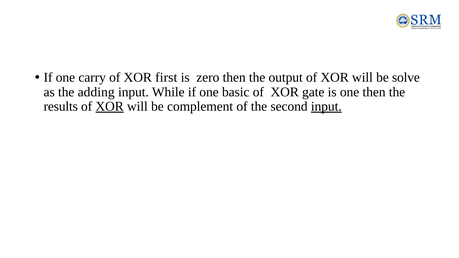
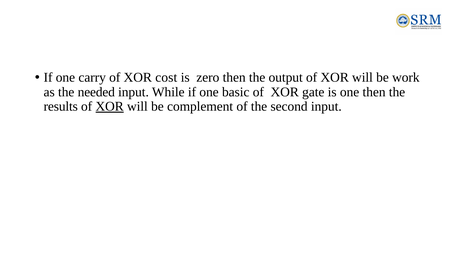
first: first -> cost (166, 78)
solve: solve -> work (406, 78)
adding: adding -> needed (96, 92)
input underline: present -> none (326, 107)
